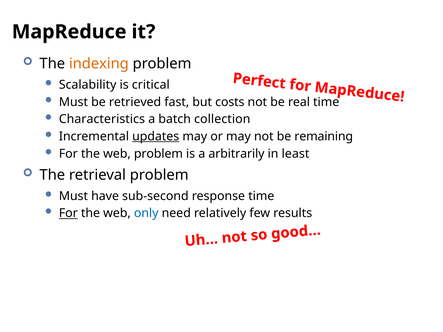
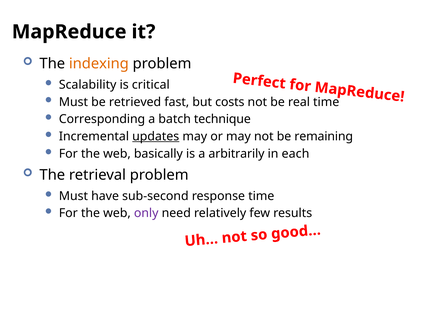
Characteristics: Characteristics -> Corresponding (102, 119)
collection: collection -> technique (222, 119)
web problem: problem -> basically (158, 154)
least: least -> each (296, 154)
For underline: present -> none (68, 213)
only colour: blue -> purple (146, 213)
